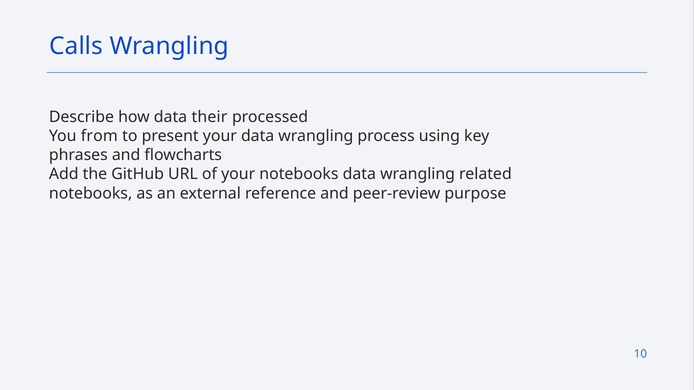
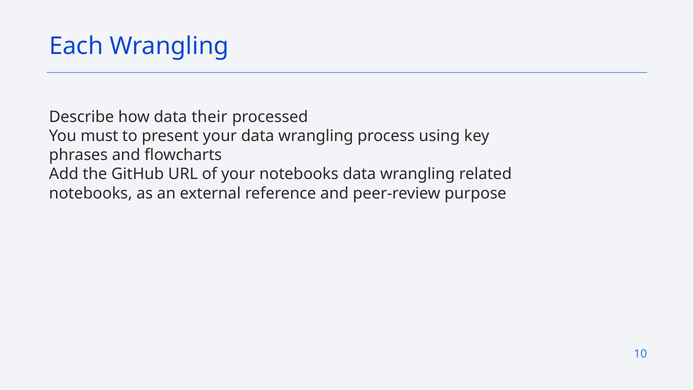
Calls: Calls -> Each (76, 46)
from: from -> must (99, 136)
